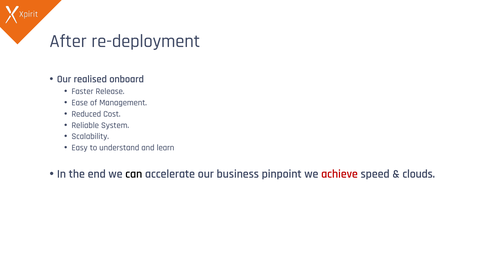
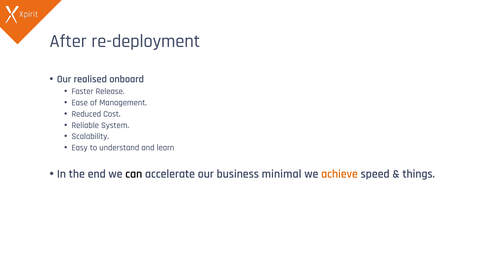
pinpoint: pinpoint -> minimal (282, 174)
achieve colour: red -> orange (340, 174)
clouds: clouds -> things (419, 174)
